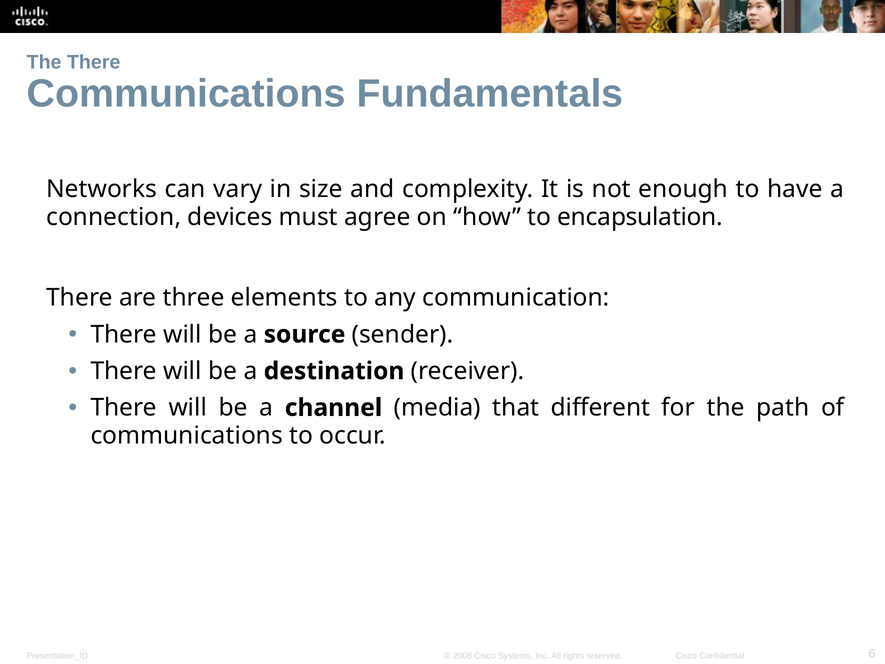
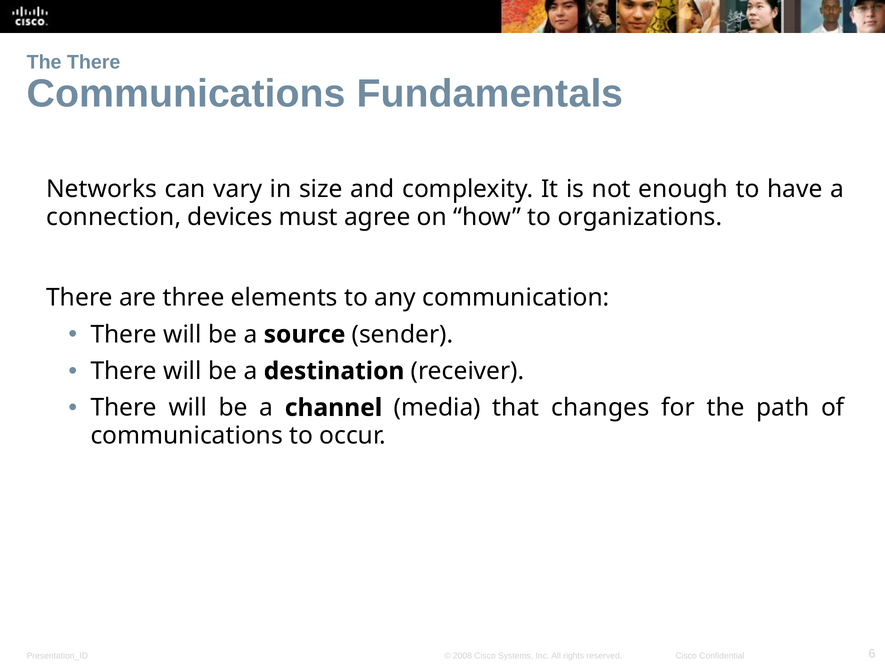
encapsulation: encapsulation -> organizations (640, 217)
different: different -> changes (600, 408)
